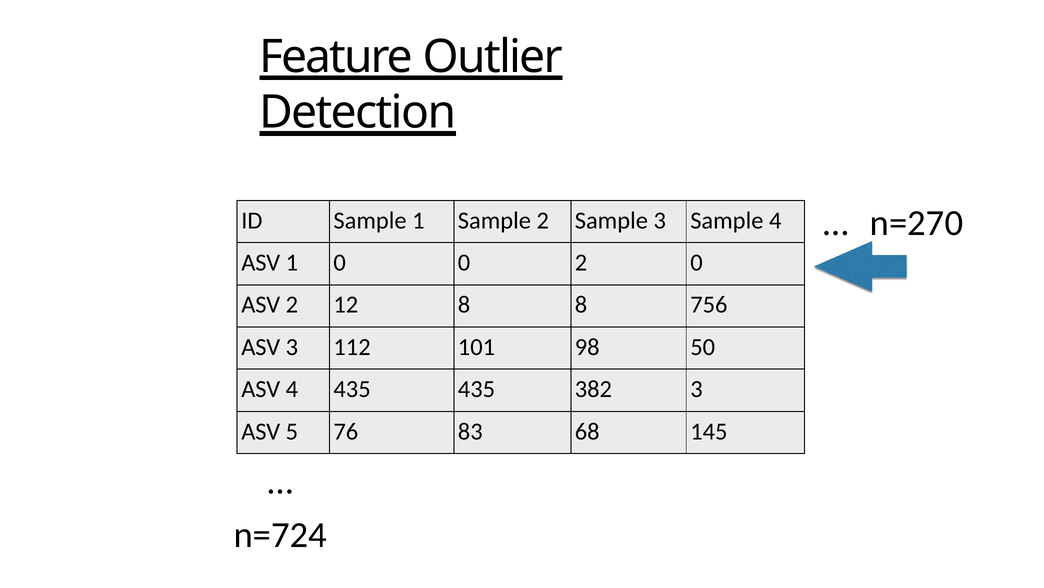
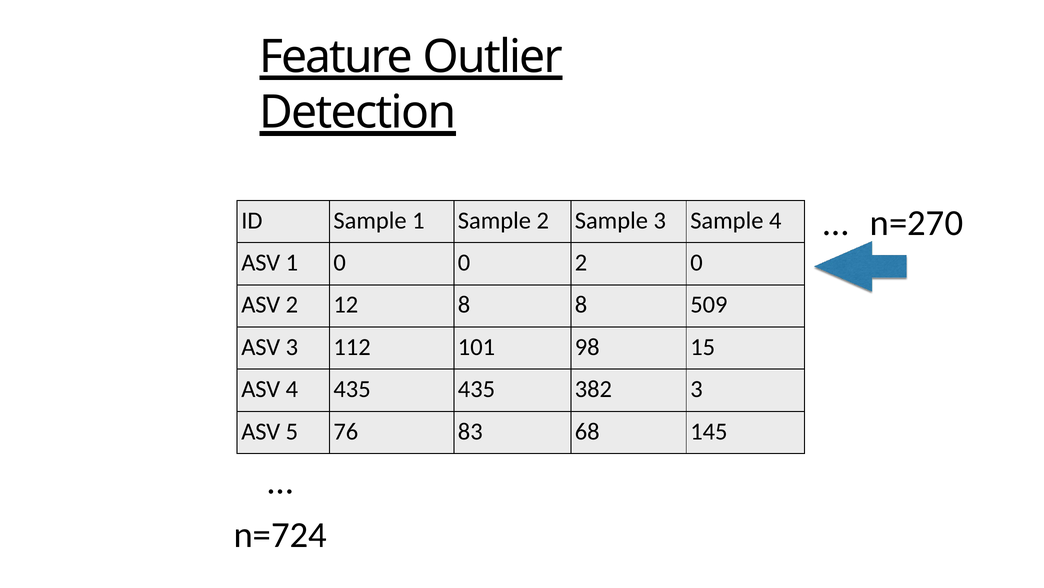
756: 756 -> 509 (709, 305)
50: 50 -> 15 (703, 347)
